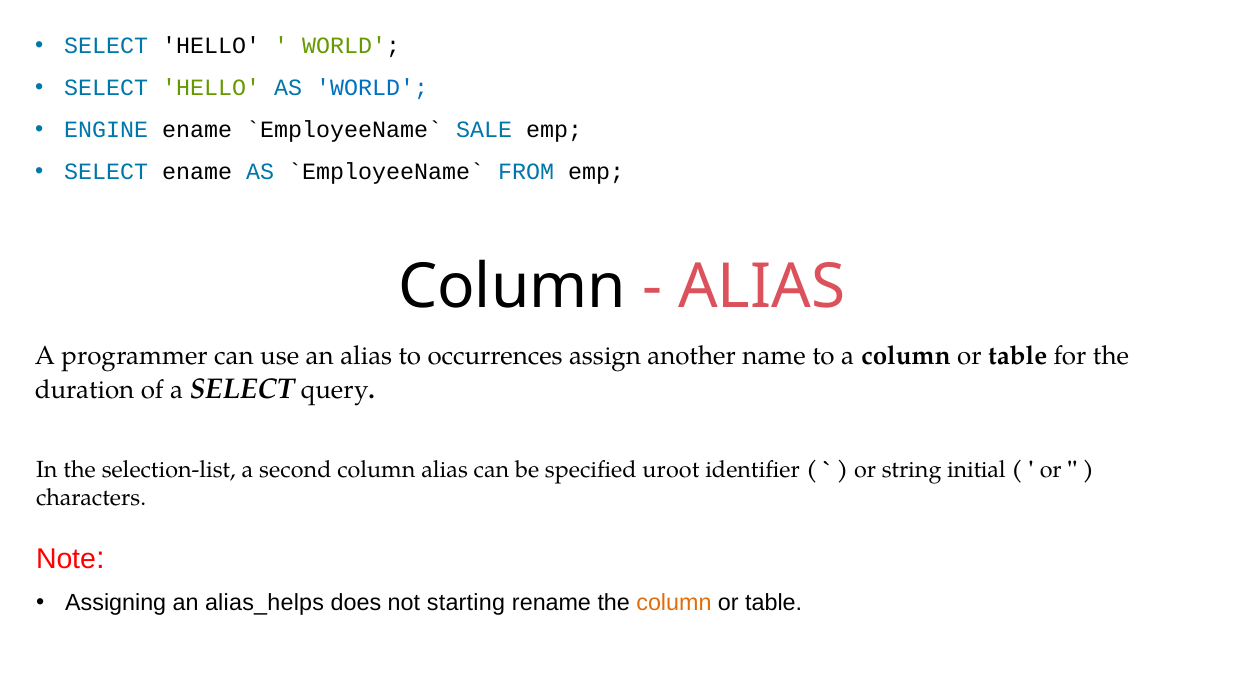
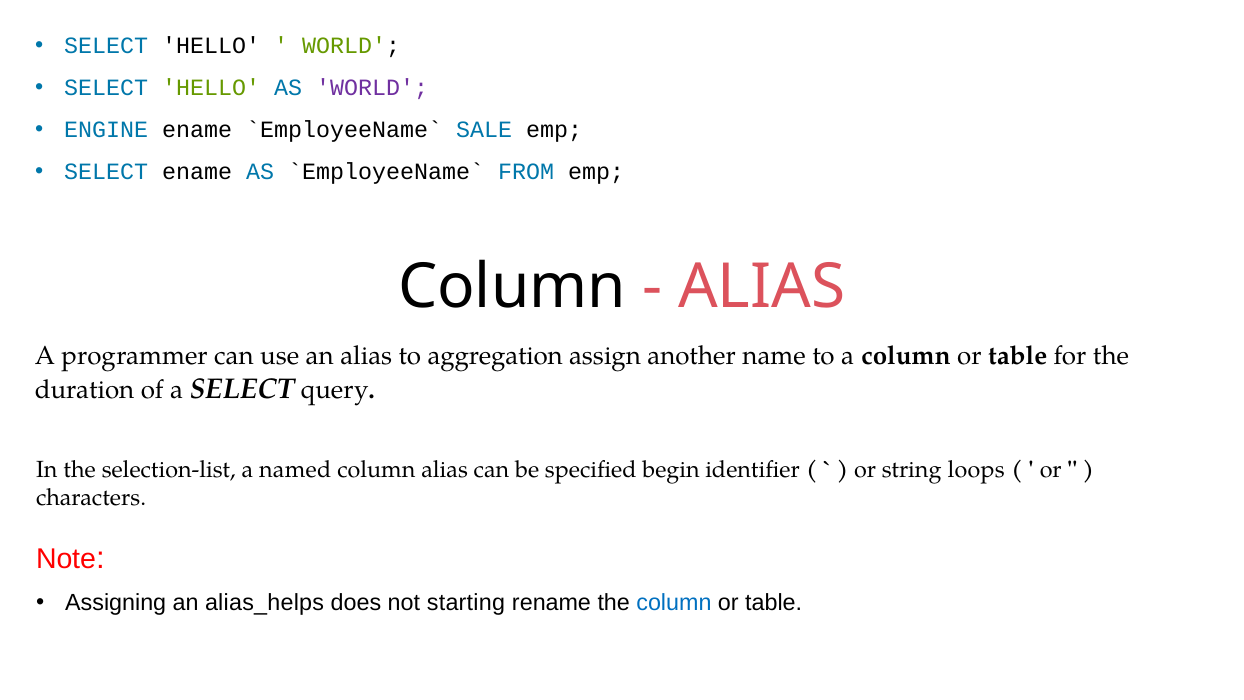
WORLD colour: blue -> purple (372, 88)
occurrences: occurrences -> aggregation (495, 356)
second: second -> named (295, 469)
uroot: uroot -> begin (671, 469)
initial: initial -> loops (976, 469)
column colour: orange -> blue (674, 603)
